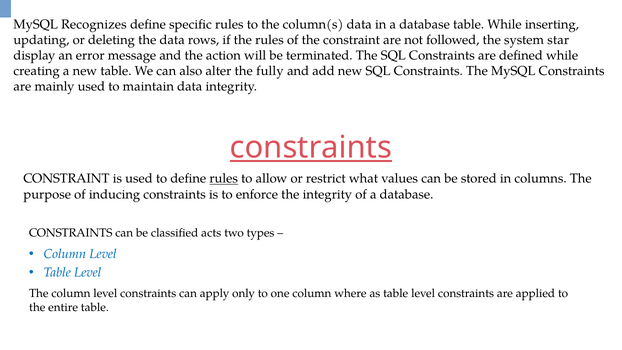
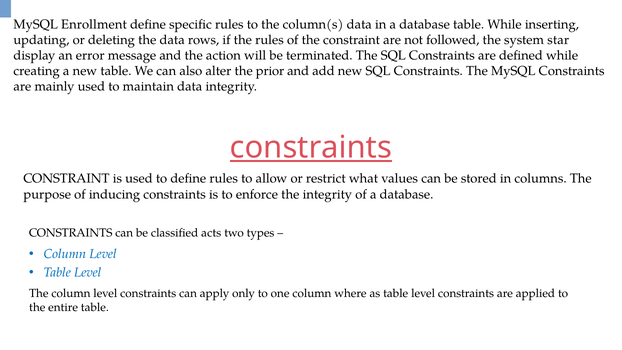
Recognizes: Recognizes -> Enrollment (94, 24)
fully: fully -> prior (270, 71)
rules underline: present -> none (224, 179)
